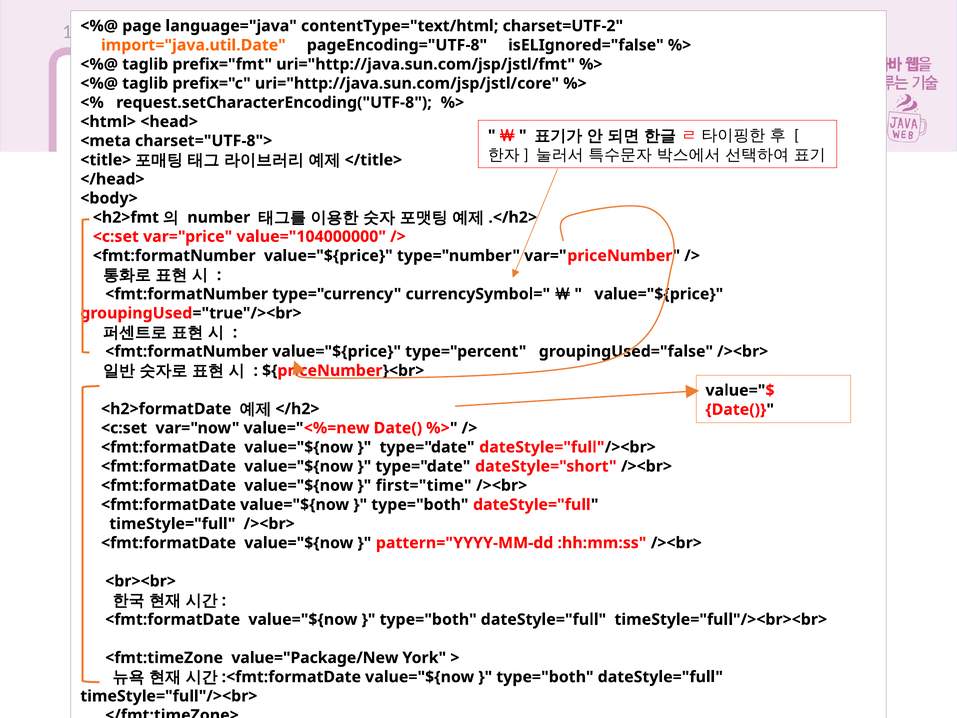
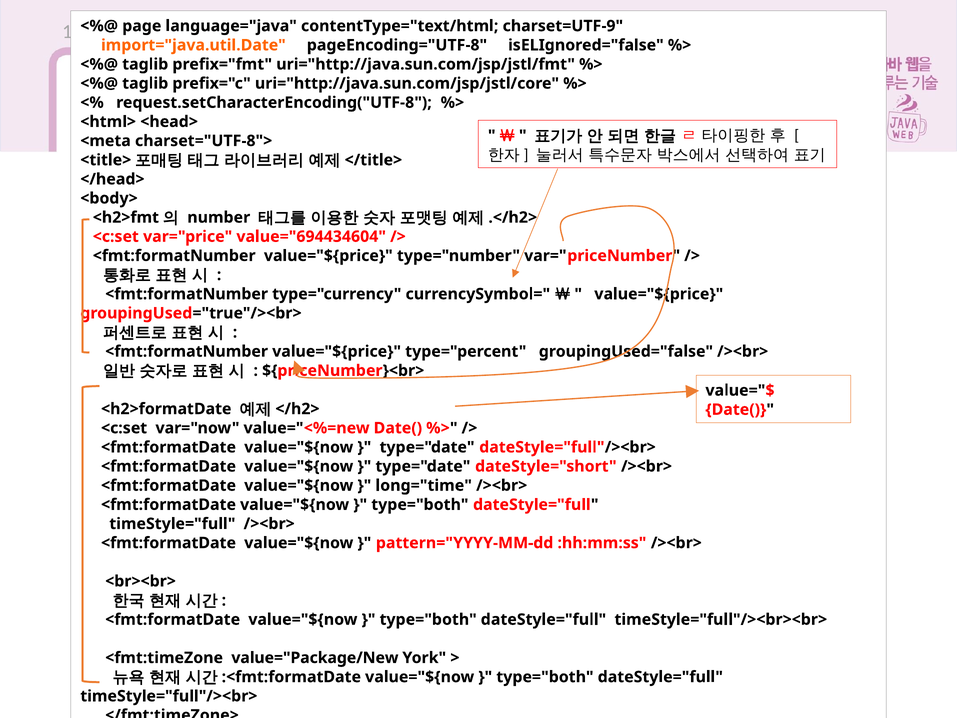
charset=UTF-2: charset=UTF-2 -> charset=UTF-9 (563, 26)
value="104000000: value="104000000 -> value="694434604 (311, 237)
first="time: first="time -> long="time (424, 485)
